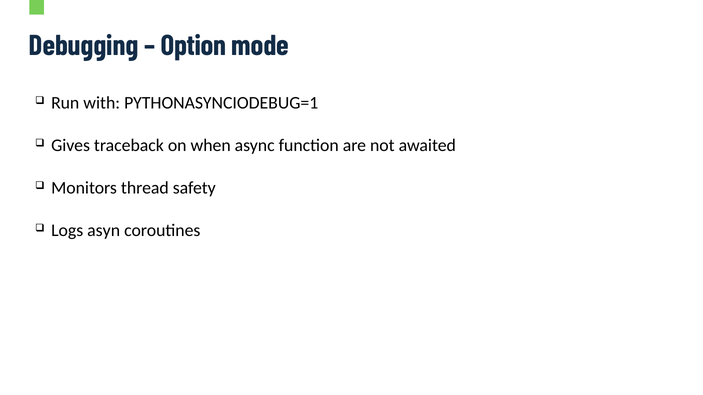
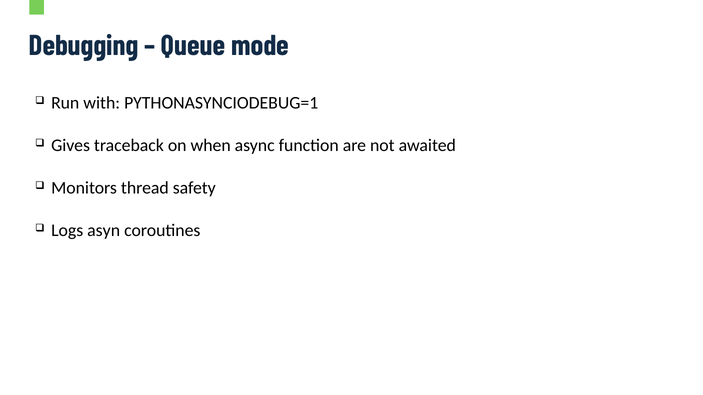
Option: Option -> Queue (193, 46)
